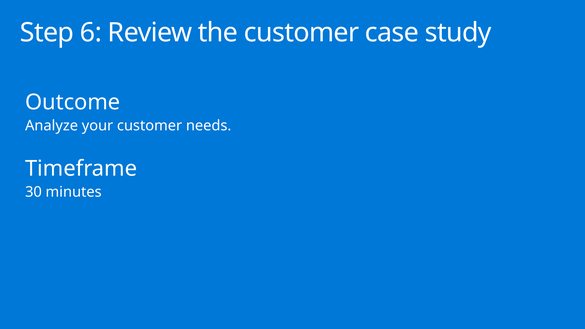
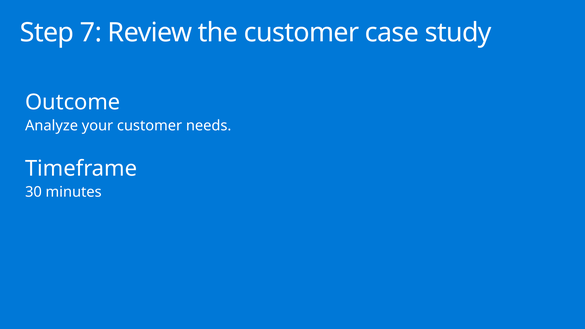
6: 6 -> 7 (91, 33)
